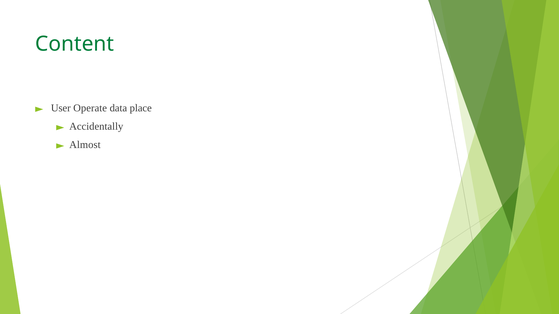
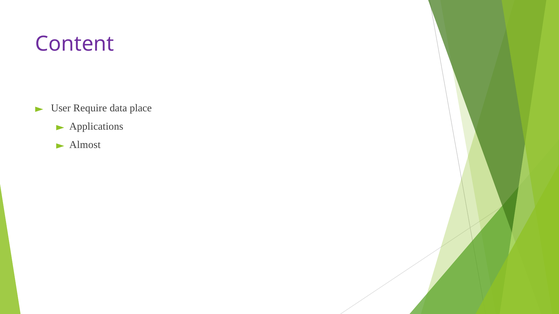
Content colour: green -> purple (75, 44)
Operate: Operate -> Require (90, 108)
Accidentally: Accidentally -> Applications (96, 127)
